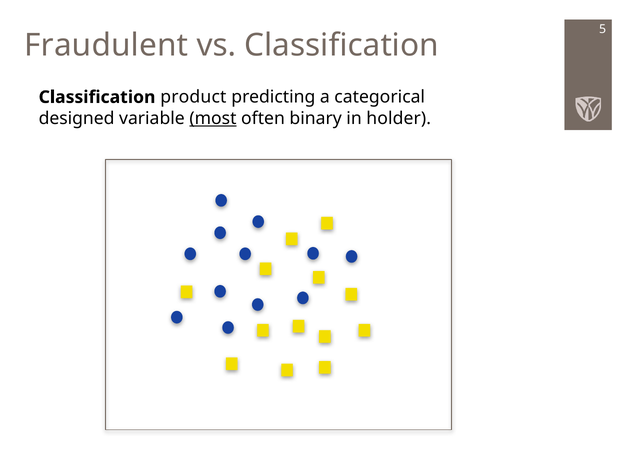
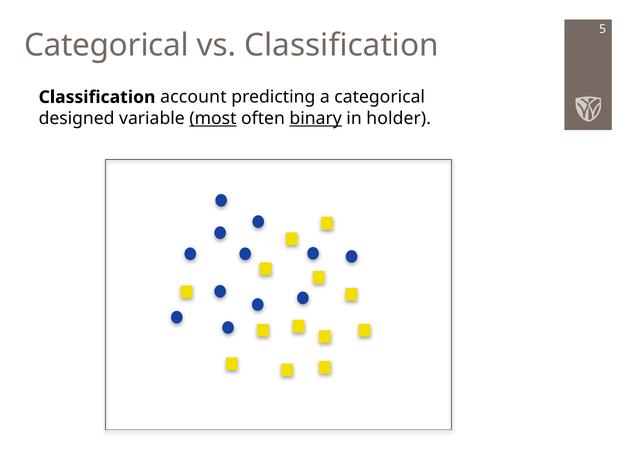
Fraudulent: Fraudulent -> Categorical (107, 45)
product: product -> account (193, 97)
binary underline: none -> present (316, 118)
